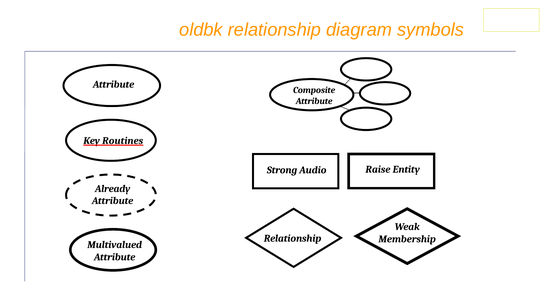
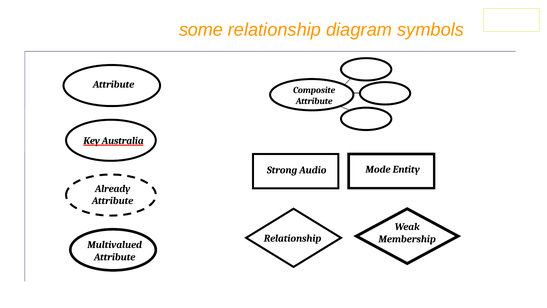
oldbk: oldbk -> some (201, 30)
Routines: Routines -> Australia (123, 141)
Raise: Raise -> Mode (378, 169)
